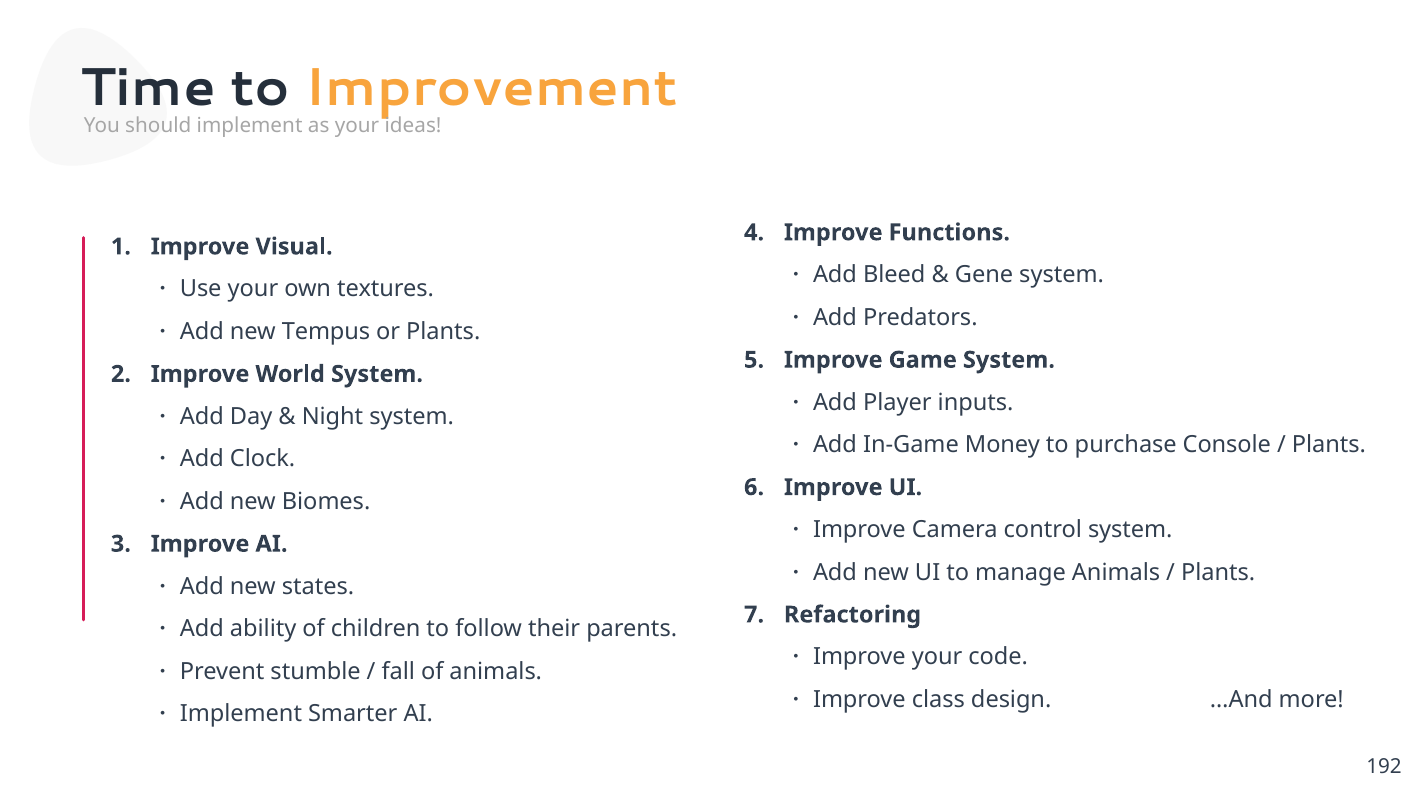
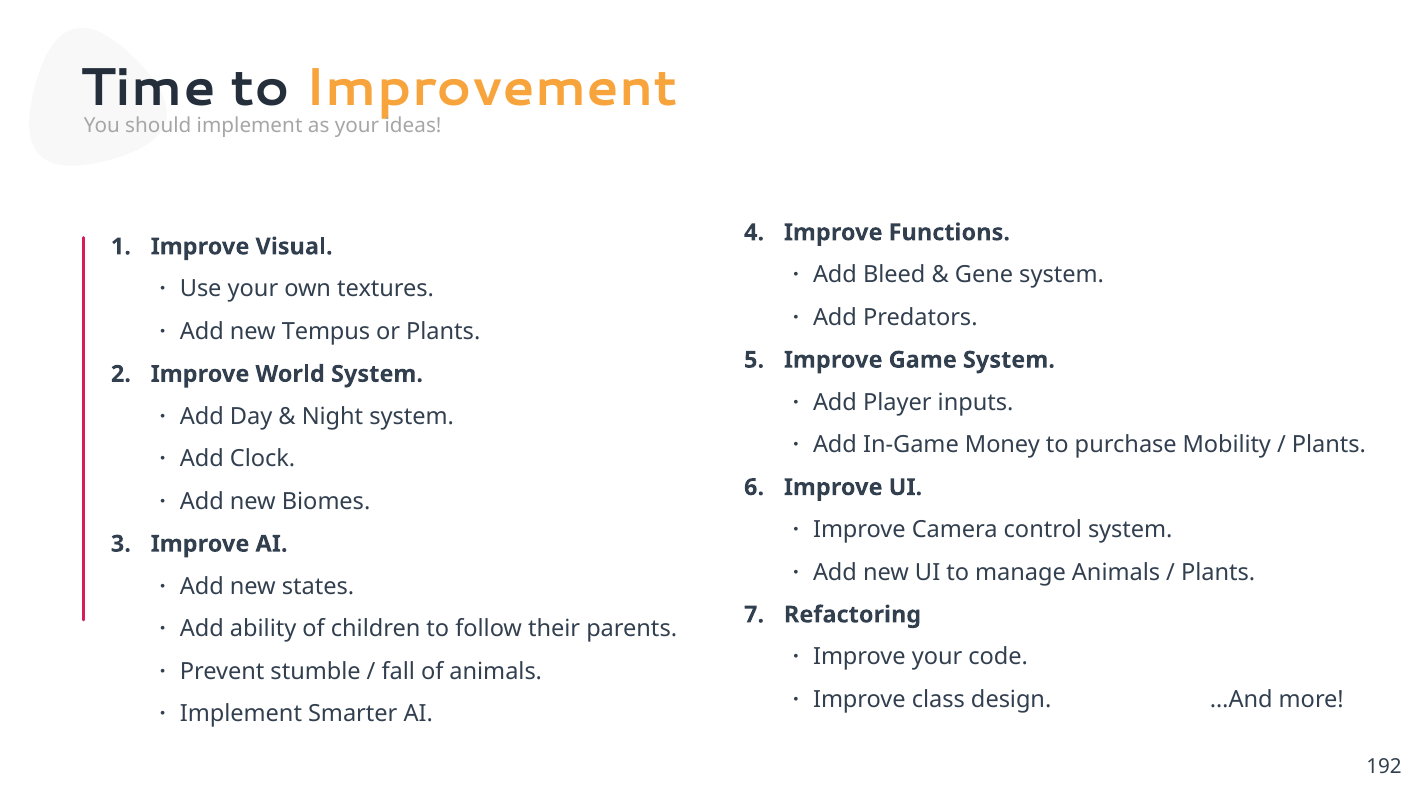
Console: Console -> Mobility (1227, 445)
